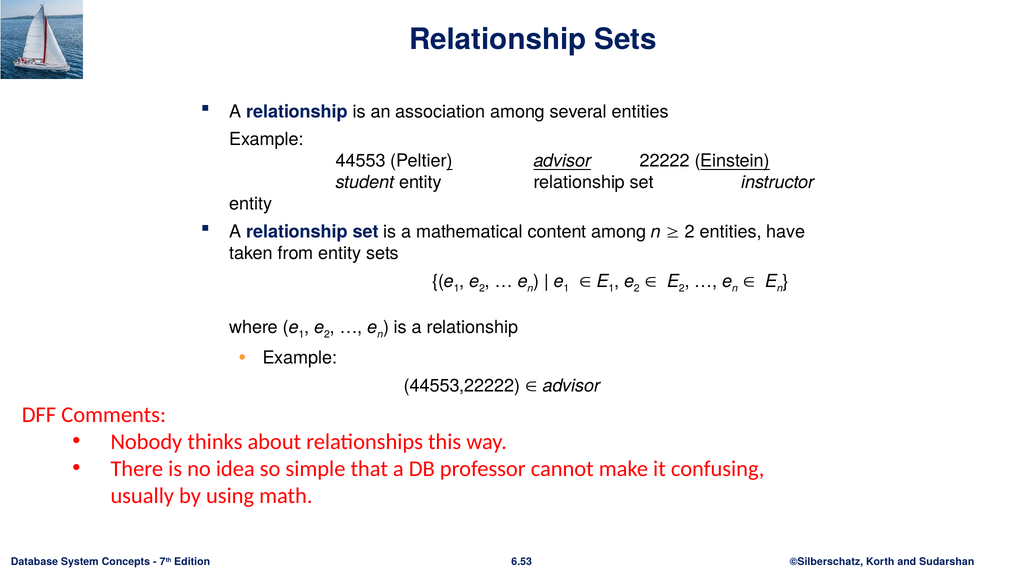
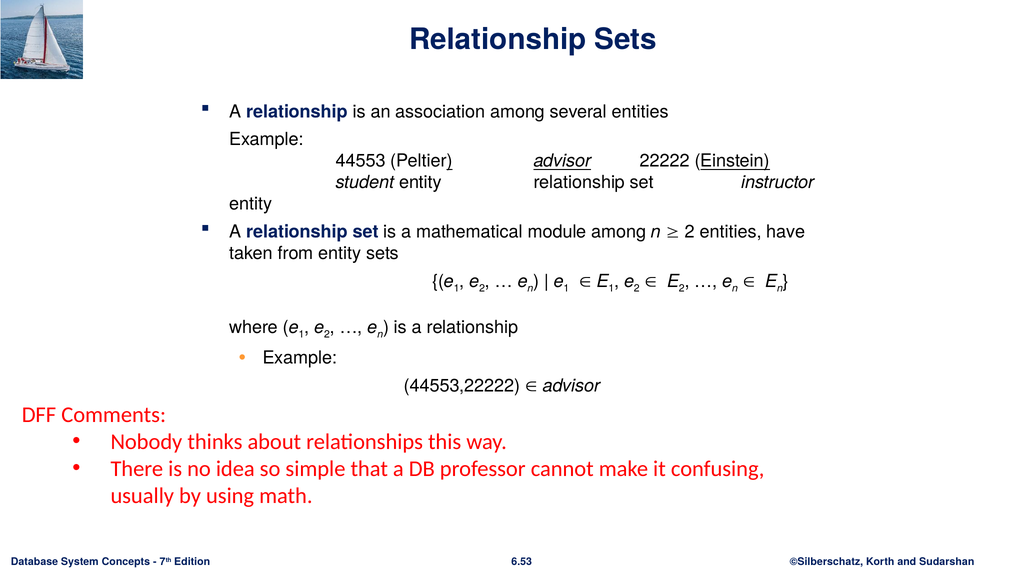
content: content -> module (557, 232)
